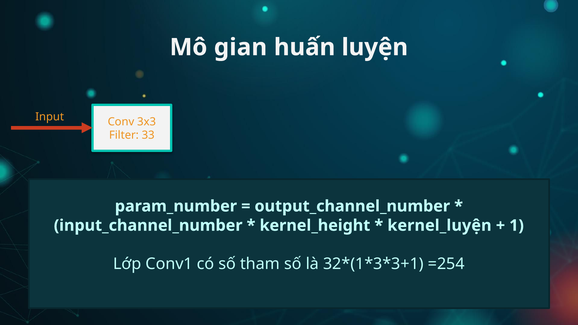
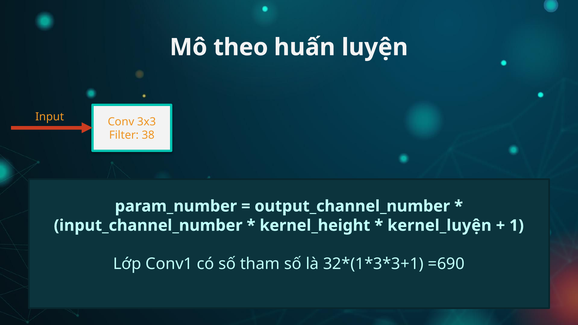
gian: gian -> theo (241, 47)
33: 33 -> 38 (148, 135)
=254: =254 -> =690 (446, 264)
